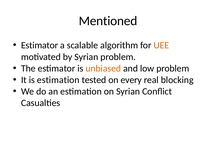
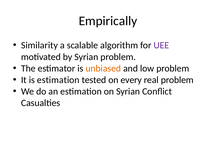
Mentioned: Mentioned -> Empirically (108, 21)
Estimator: Estimator -> Similarity (39, 45)
UEE colour: orange -> purple (161, 45)
real blocking: blocking -> problem (177, 80)
